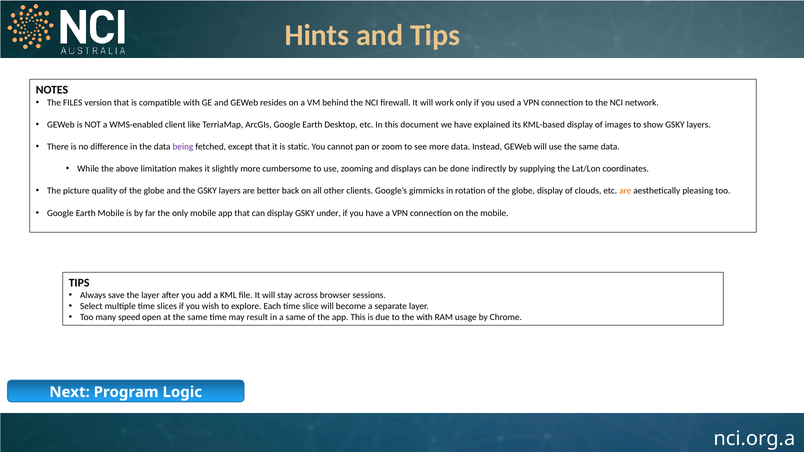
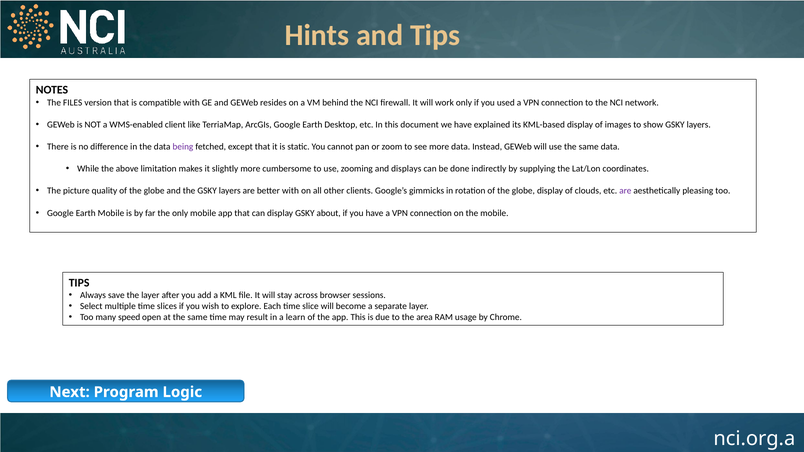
better back: back -> with (291, 191)
are colour: orange -> purple (625, 191)
under: under -> about (329, 213)
a same: same -> learn (296, 317)
the with: with -> area (425, 317)
